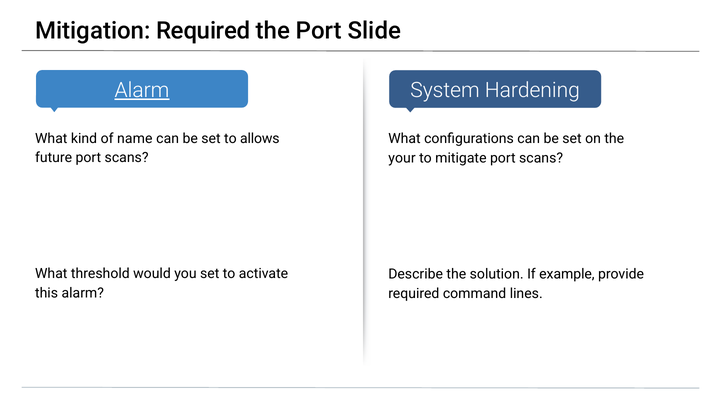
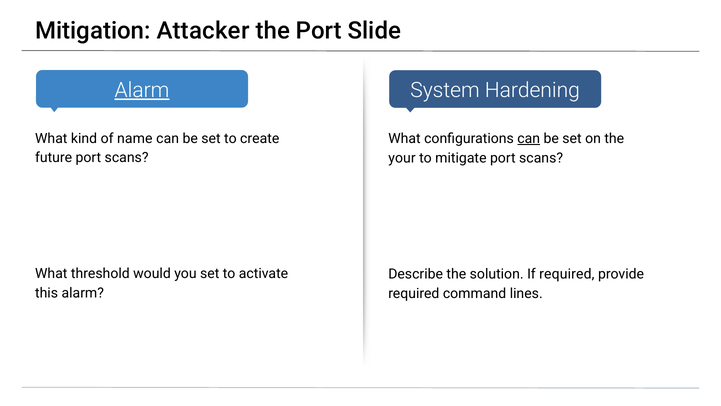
Mitigation Required: Required -> Attacker (203, 31)
allows: allows -> create (260, 138)
can underline: none -> present (529, 138)
If example: example -> required (567, 274)
